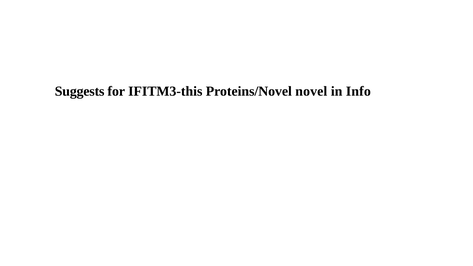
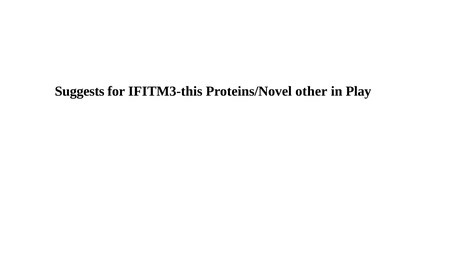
novel: novel -> other (311, 91)
Info: Info -> Play (358, 91)
